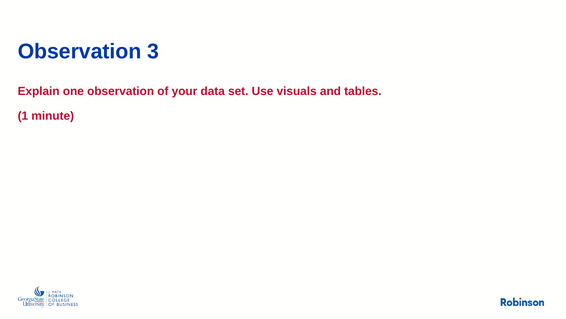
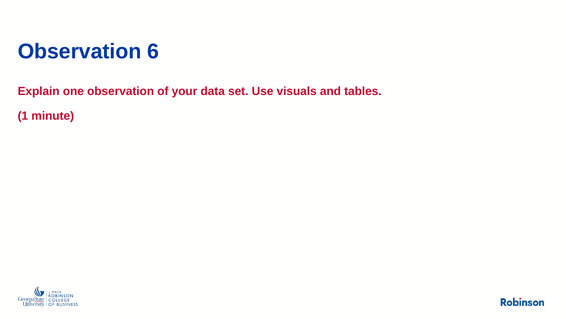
3: 3 -> 6 (153, 51)
